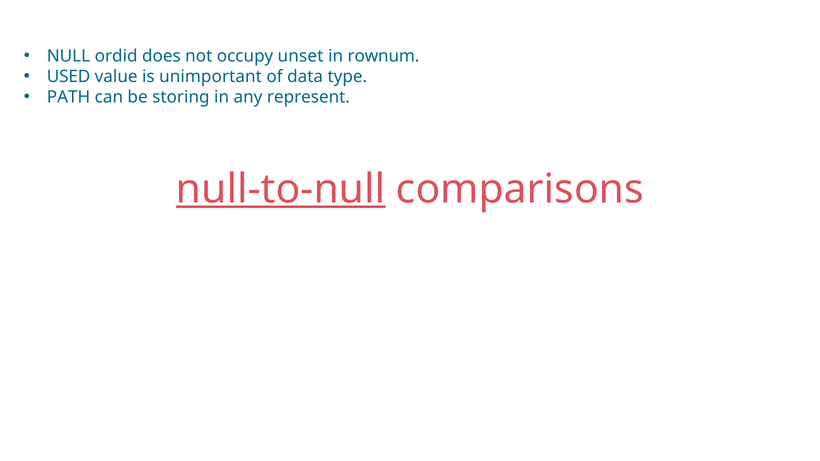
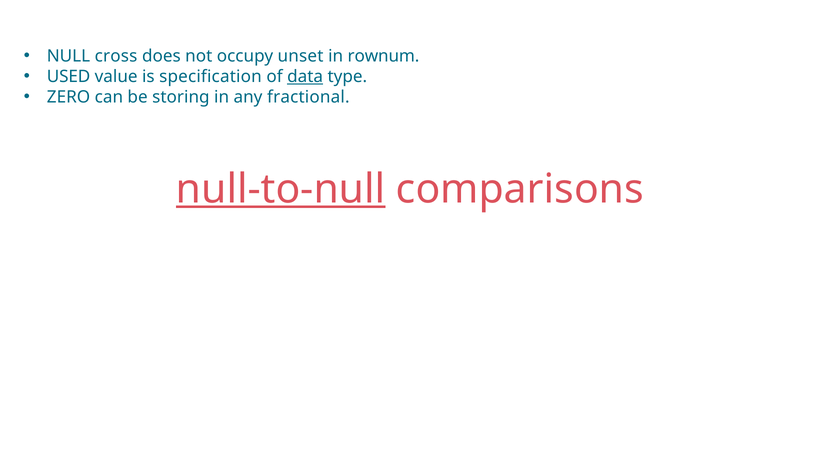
ordid: ordid -> cross (116, 56)
unimportant: unimportant -> specification (210, 77)
data underline: none -> present (305, 77)
PATH: PATH -> ZERO (68, 97)
represent: represent -> fractional (308, 97)
